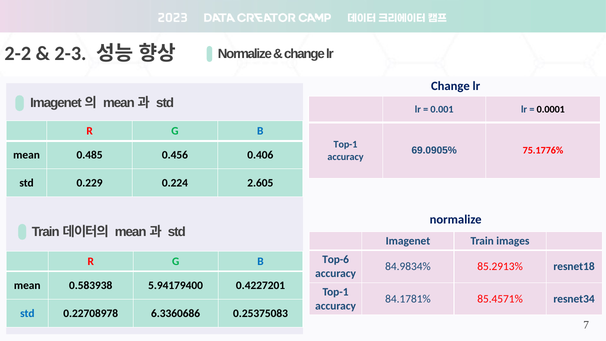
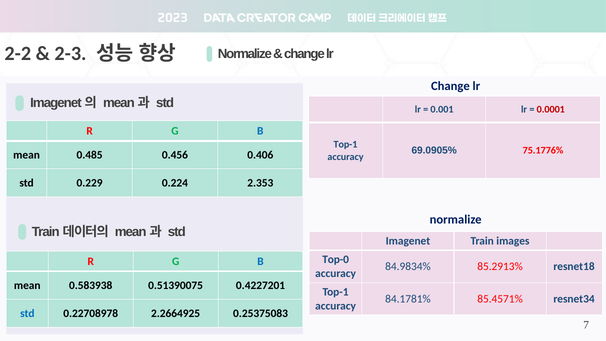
0.0001 colour: black -> red (551, 109)
2.605: 2.605 -> 2.353 (260, 183)
Top-6: Top-6 -> Top-0 (336, 260)
5.94179400: 5.94179400 -> 0.51390075 (176, 285)
6.3360686: 6.3360686 -> 2.2664925 (176, 313)
